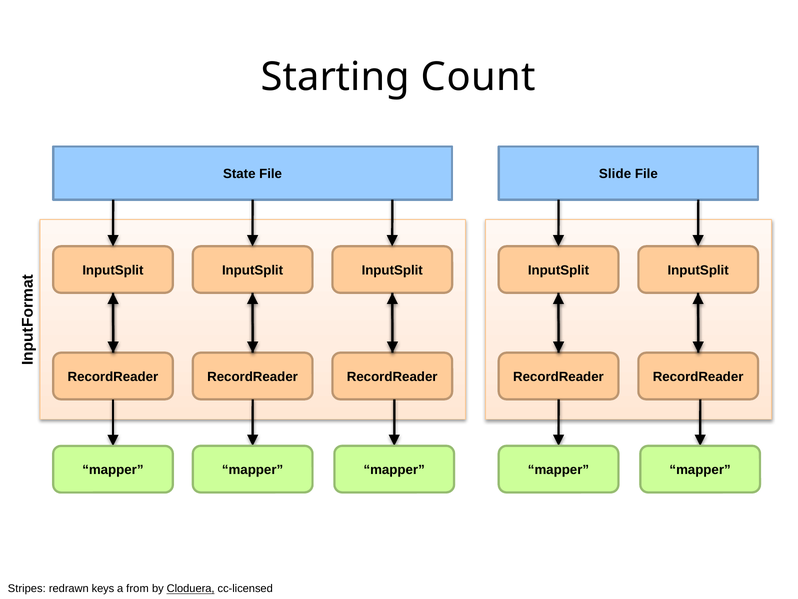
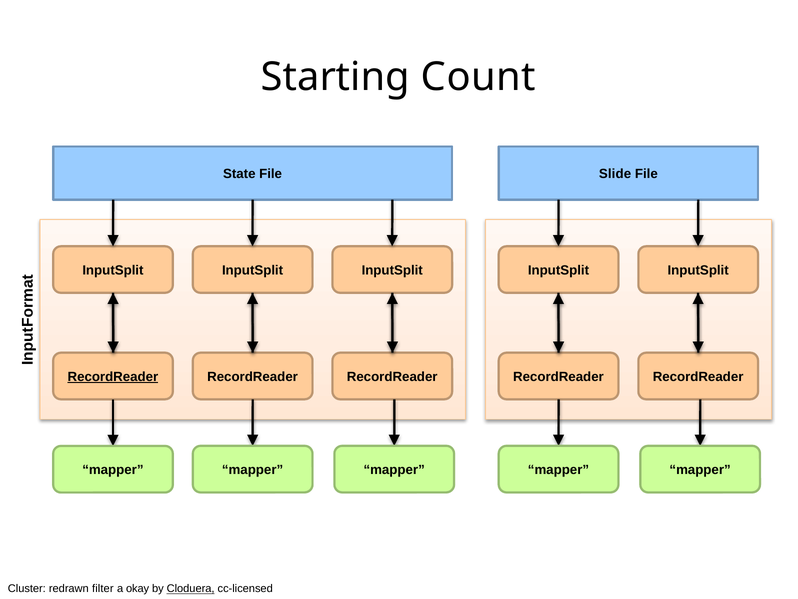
RecordReader underline: none -> present (113, 377)
Stripes: Stripes -> Cluster (27, 588)
keys: keys -> filter (103, 588)
from: from -> okay (138, 588)
